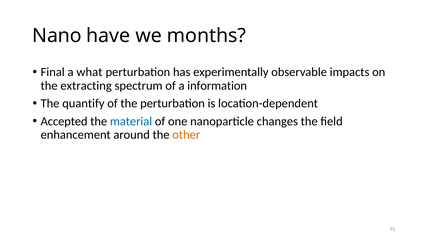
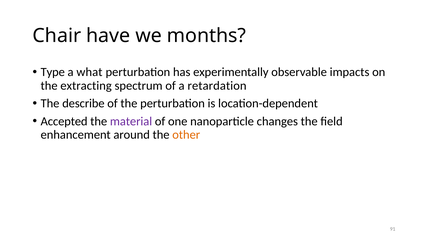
Nano: Nano -> Chair (57, 36)
Final: Final -> Type (53, 72)
information: information -> retardation (217, 86)
quantify: quantify -> describe (83, 104)
material colour: blue -> purple (131, 122)
